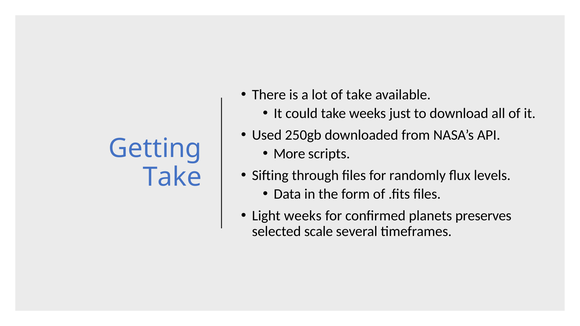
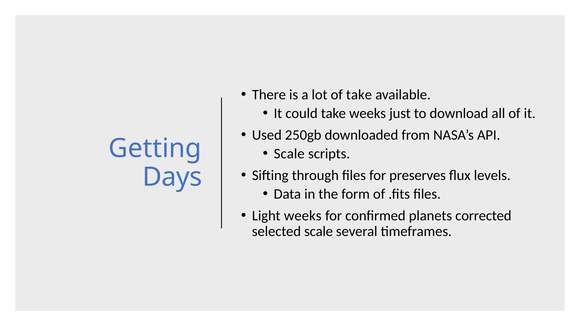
More: More -> Scale (289, 154)
randomly: randomly -> preserves (418, 175)
Take: Take -> Days (172, 177)
preserves: preserves -> corrected (483, 216)
